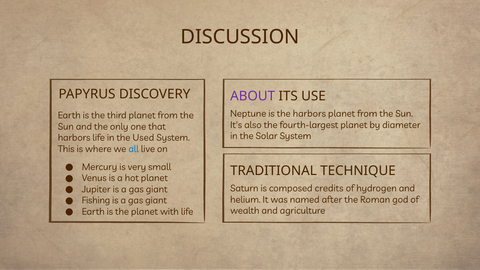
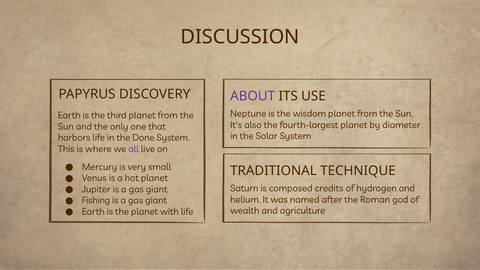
the harbors: harbors -> wisdom (309, 114)
Used: Used -> Done (143, 138)
all colour: blue -> purple (134, 149)
